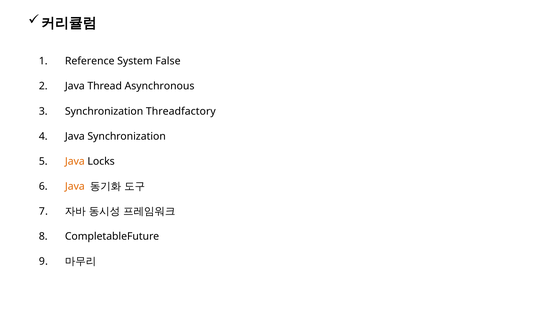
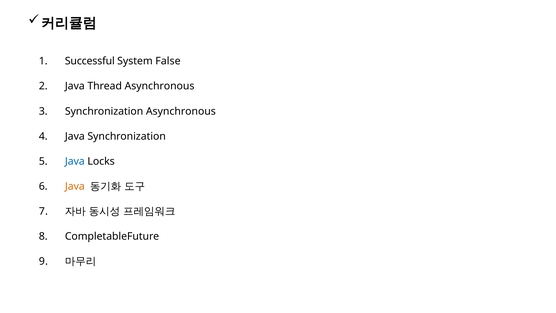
Reference: Reference -> Successful (90, 61)
Synchronization Threadfactory: Threadfactory -> Asynchronous (181, 111)
Java colour: orange -> blue (75, 161)
